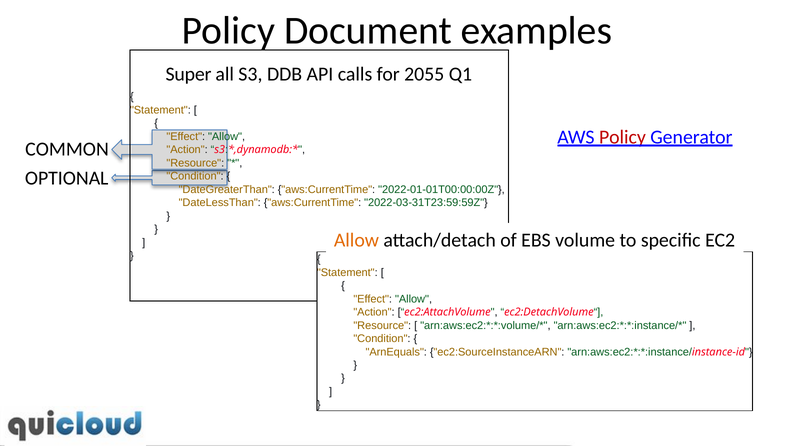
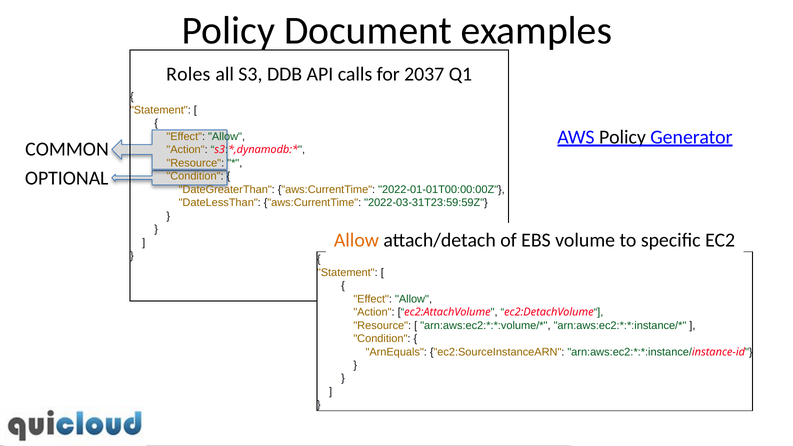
Super: Super -> Roles (188, 74)
2055: 2055 -> 2037 (424, 74)
Policy colour: red -> black (622, 137)
